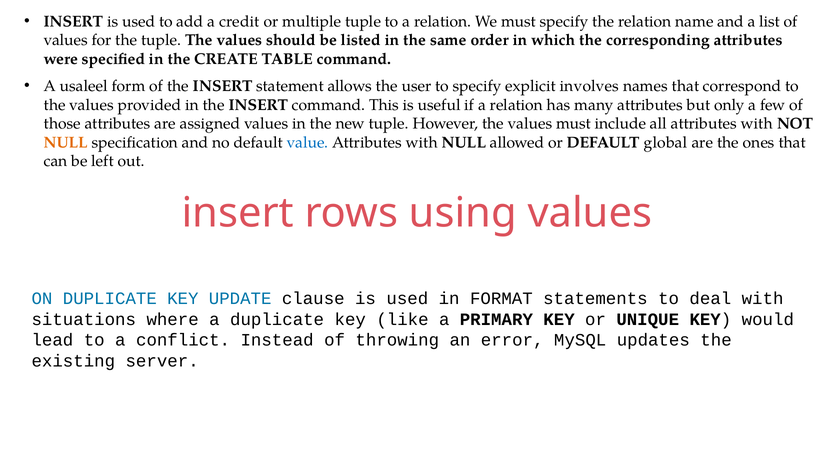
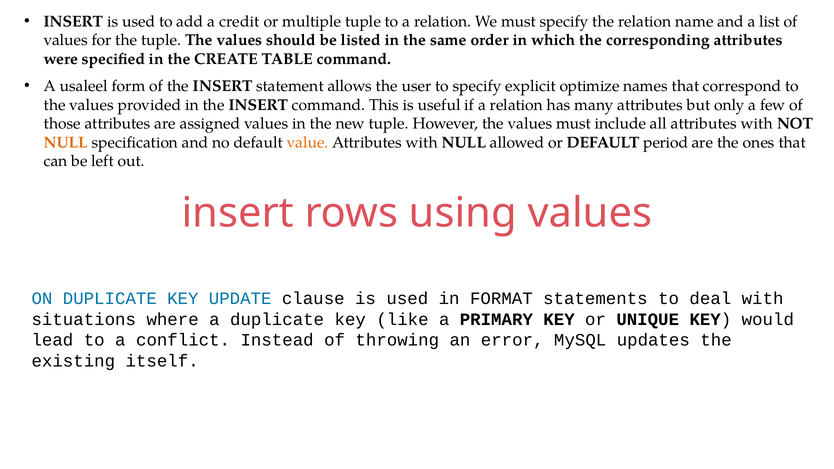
involves: involves -> optimize (590, 86)
value colour: blue -> orange (308, 142)
global: global -> period (666, 142)
server: server -> itself (162, 361)
